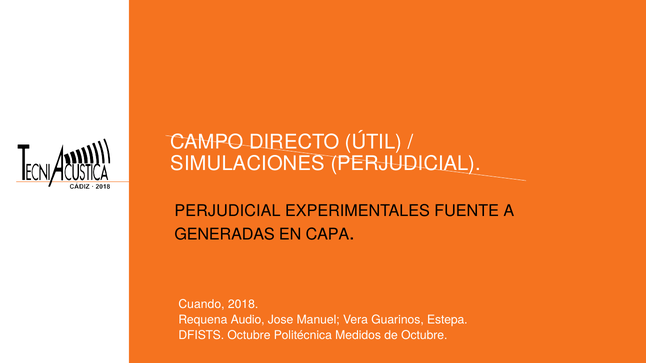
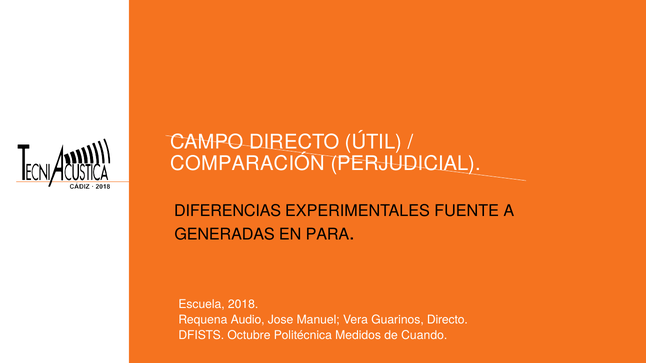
SIMULACIONES: SIMULACIONES -> COMPARACIÓN (248, 164)
PERJUDICIAL: PERJUDICIAL -> DIFERENCIAS (228, 211)
CAPA: CAPA -> PARA (327, 234)
Cuando: Cuando -> Escuela (202, 304)
Guarinos Estepa: Estepa -> Directo (447, 320)
de Octubre: Octubre -> Cuando (424, 335)
